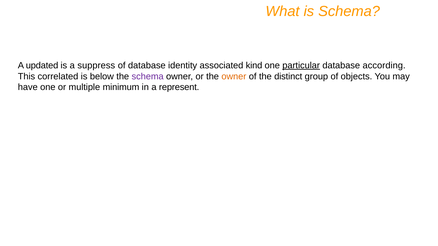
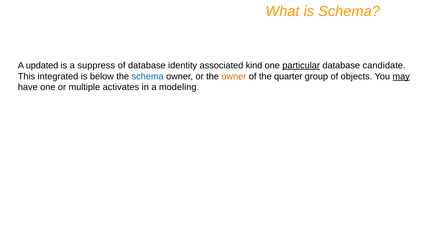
according: according -> candidate (384, 65)
correlated: correlated -> integrated (58, 76)
schema colour: purple -> blue (148, 76)
distinct: distinct -> quarter (288, 76)
may underline: none -> present (401, 76)
minimum: minimum -> activates (121, 87)
represent: represent -> modeling (179, 87)
